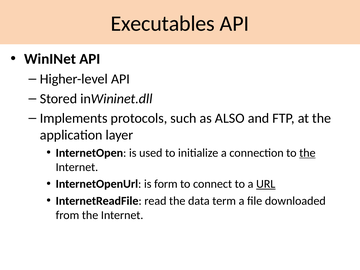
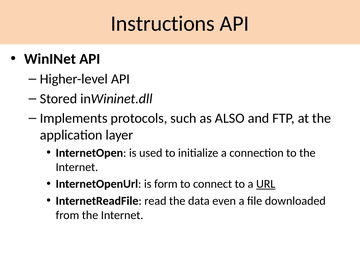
Executables: Executables -> Instructions (163, 24)
the underline: present -> none (307, 153)
term: term -> even (224, 201)
